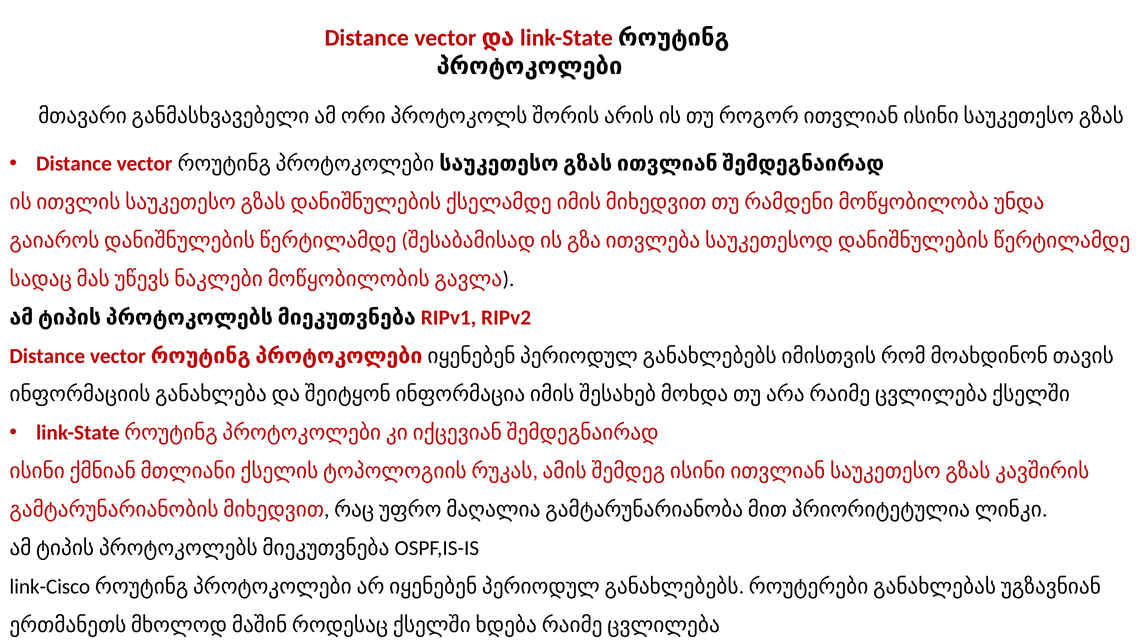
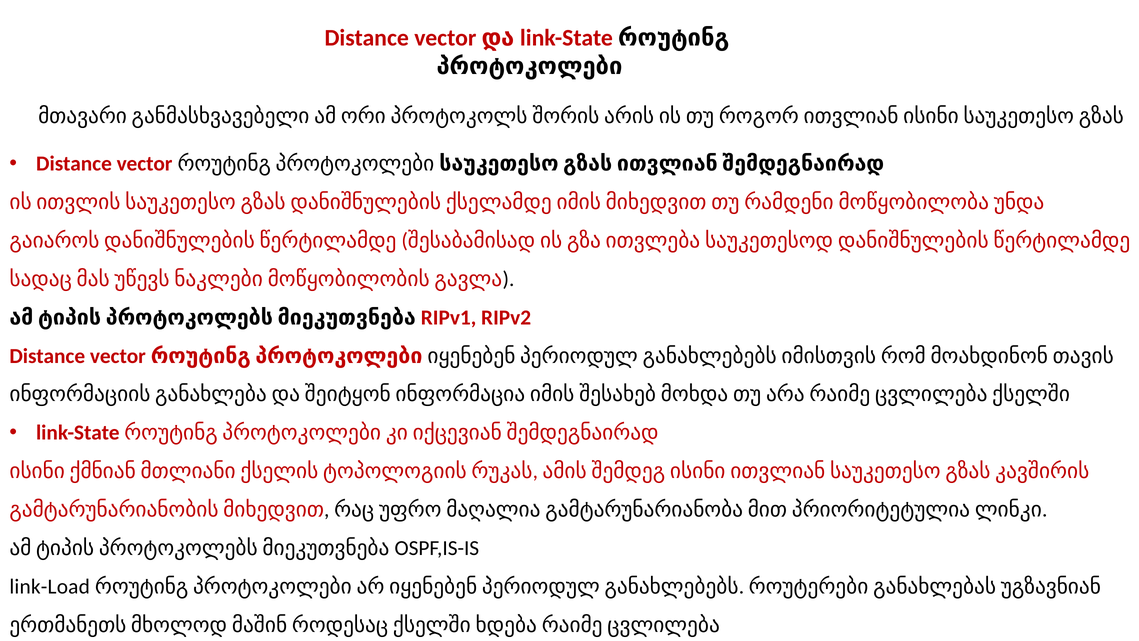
link-Cisco: link-Cisco -> link-Load (50, 586)
